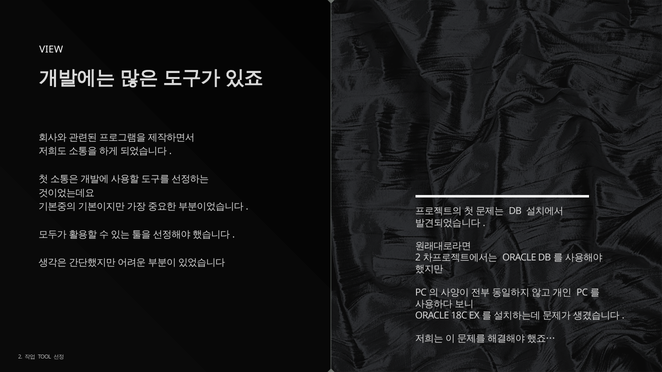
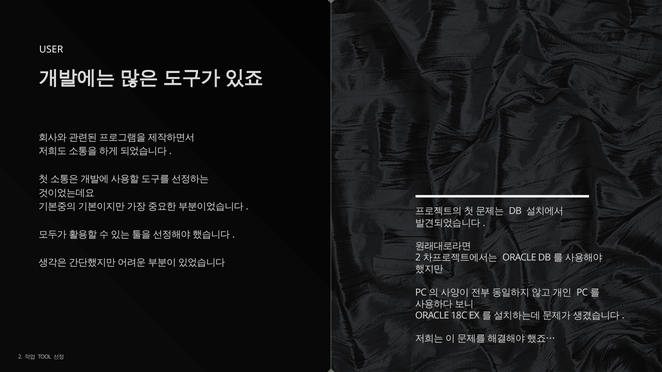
VIEW: VIEW -> USER (51, 50)
